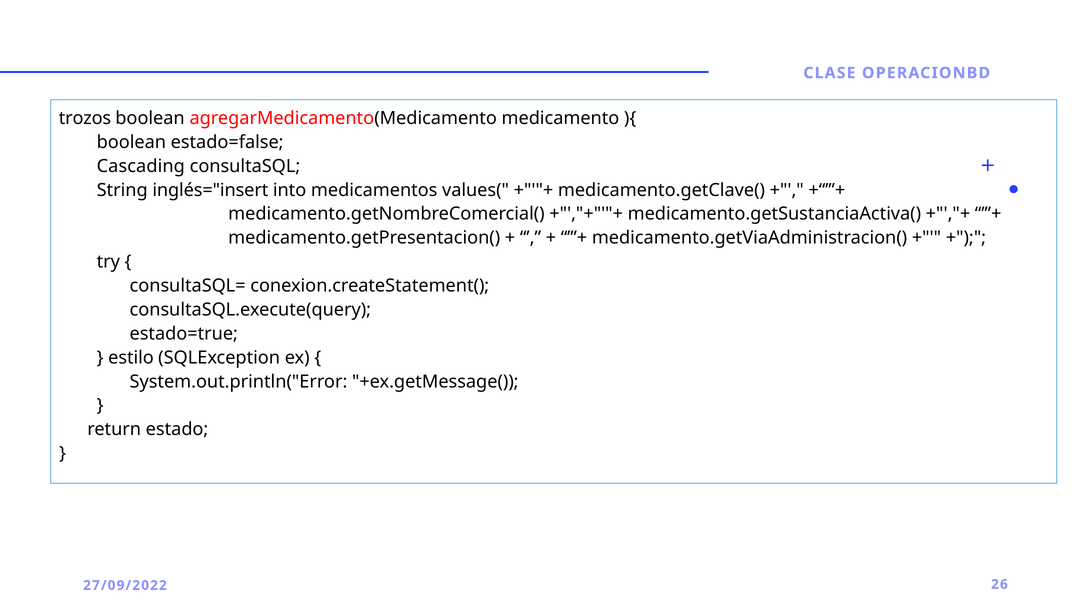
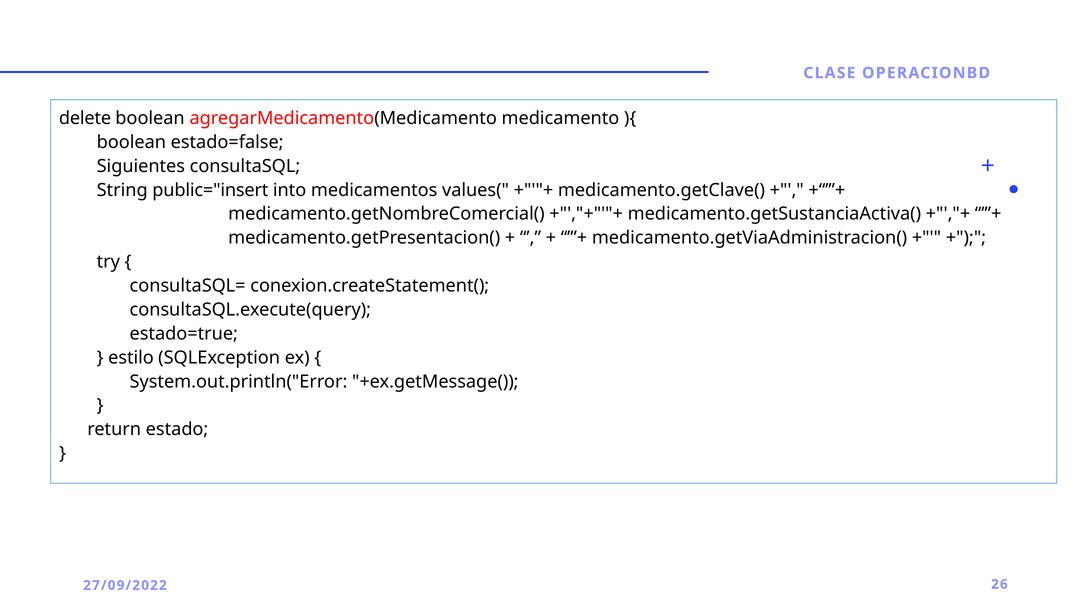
trozos: trozos -> delete (85, 118)
Cascading: Cascading -> Siguientes (141, 166)
inglés="insert: inglés="insert -> public="insert (210, 190)
